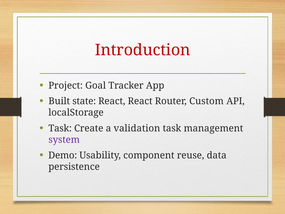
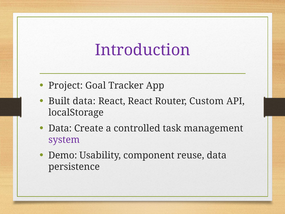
Introduction colour: red -> purple (143, 50)
Built state: state -> data (84, 101)
Task: Task -> Data (60, 128)
validation: validation -> controlled (137, 128)
